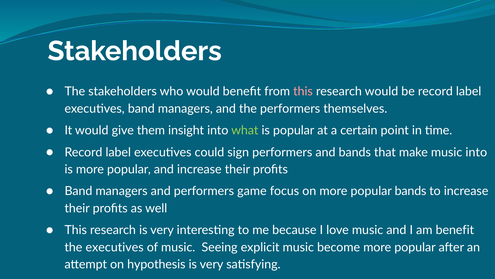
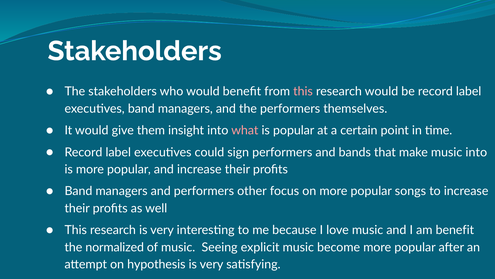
what colour: light green -> pink (245, 130)
game: game -> other (252, 191)
popular bands: bands -> songs (410, 191)
the executives: executives -> normalized (115, 247)
